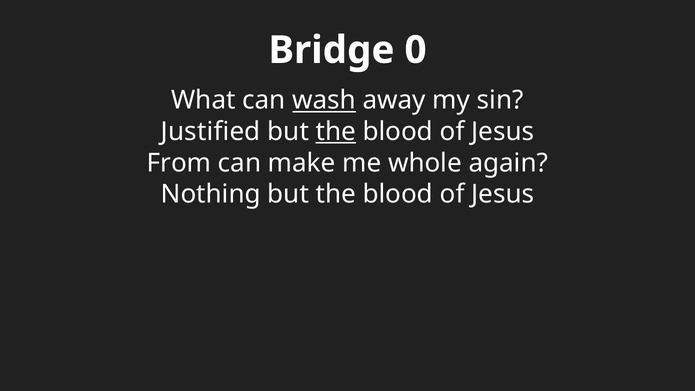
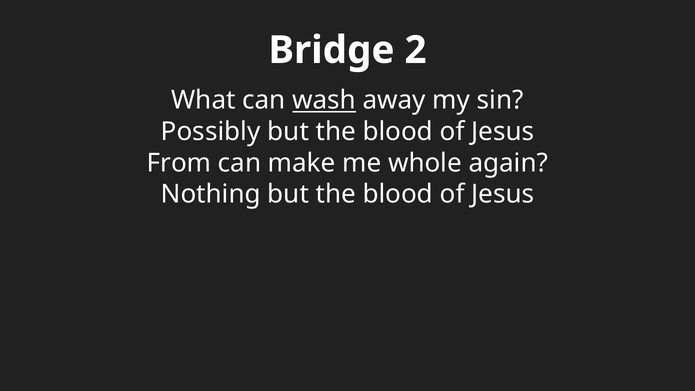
0: 0 -> 2 (416, 50)
Justified: Justified -> Possibly (211, 132)
the underline: present -> none (336, 132)
